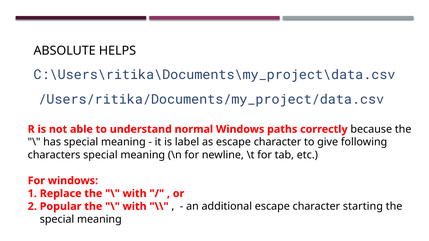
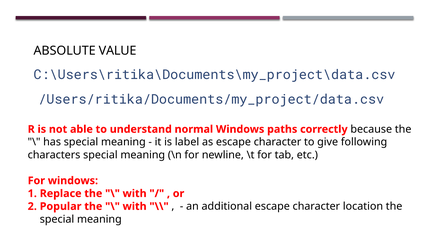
HELPS: HELPS -> VALUE (118, 51)
starting: starting -> location (363, 207)
